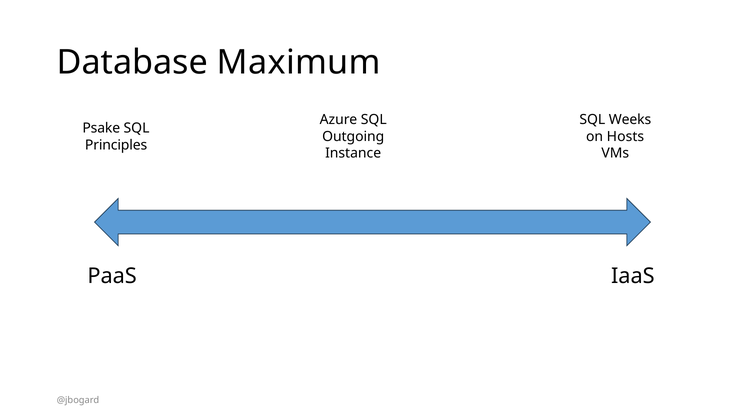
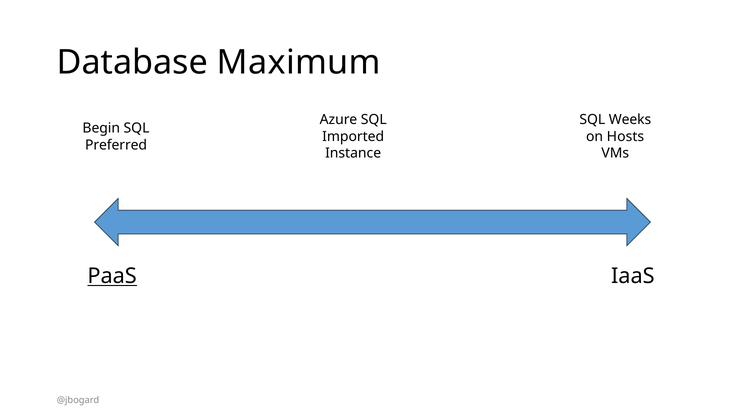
Psake: Psake -> Begin (101, 128)
Outgoing: Outgoing -> Imported (353, 137)
Principles: Principles -> Preferred (116, 145)
PaaS underline: none -> present (112, 276)
